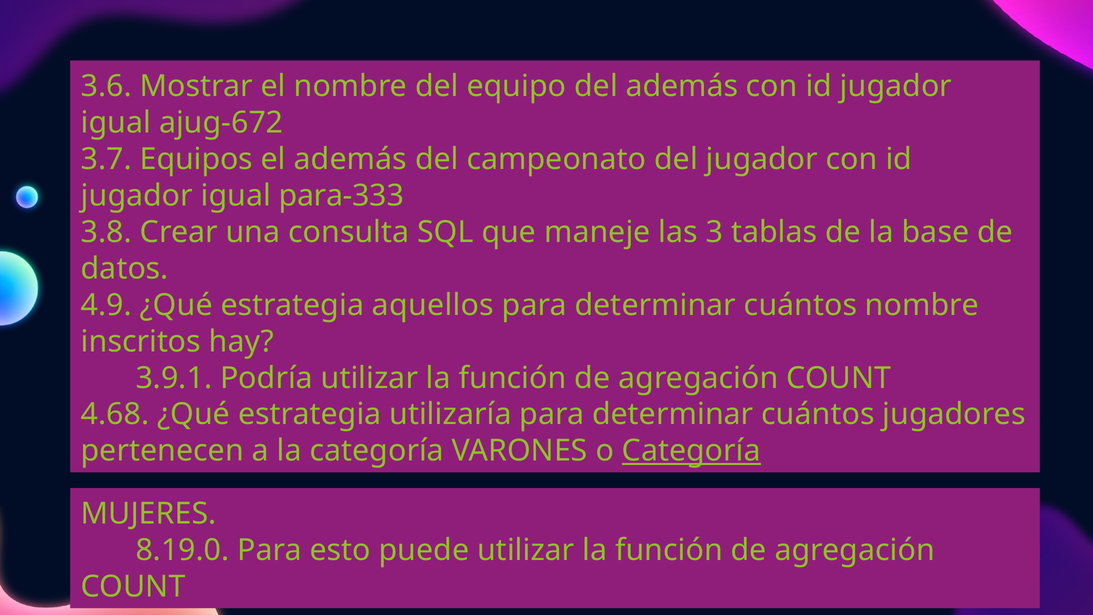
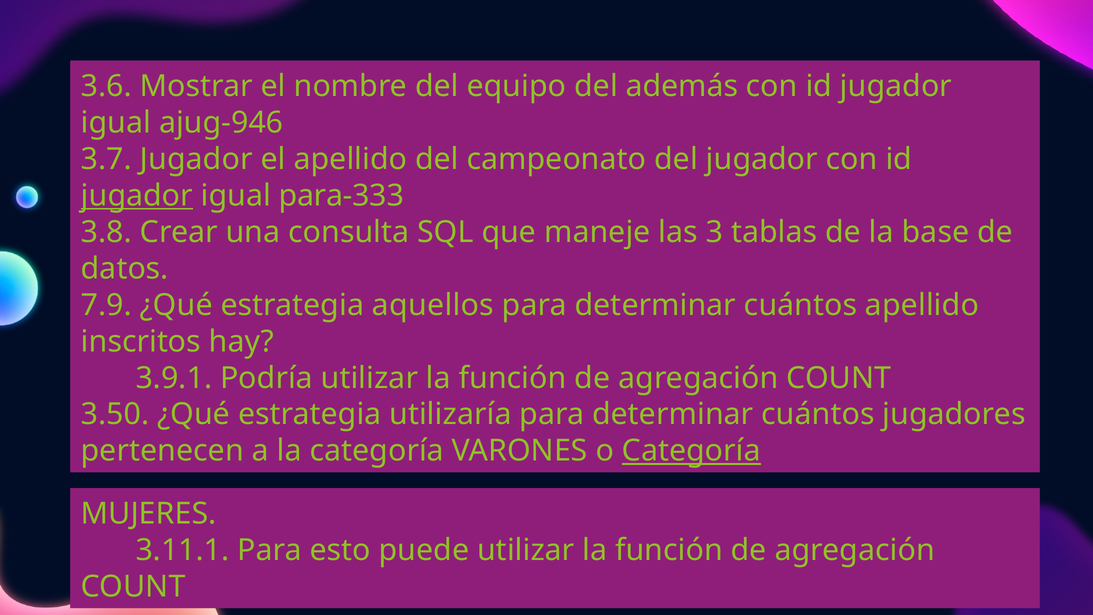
ajug-672: ajug-672 -> ajug-946 (221, 123)
3.7 Equipos: Equipos -> Jugador (196, 159)
el además: además -> apellido (350, 159)
jugador underline: none -> present (137, 196)
4.9: 4.9 -> 7.9 (106, 305)
cuántos nombre: nombre -> apellido (922, 305)
4.68: 4.68 -> 3.50 (115, 414)
8.19.0: 8.19.0 -> 3.11.1 (183, 550)
